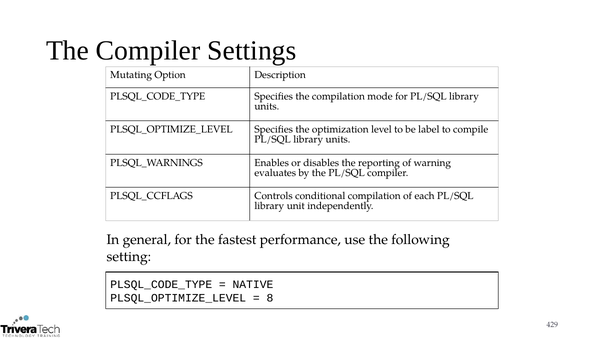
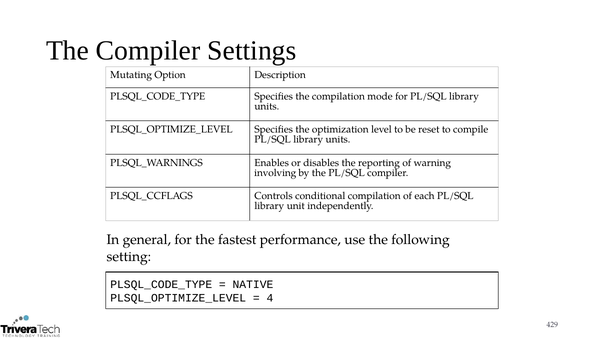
label: label -> reset (429, 129)
evaluates: evaluates -> involving (275, 173)
8: 8 -> 4 (270, 298)
